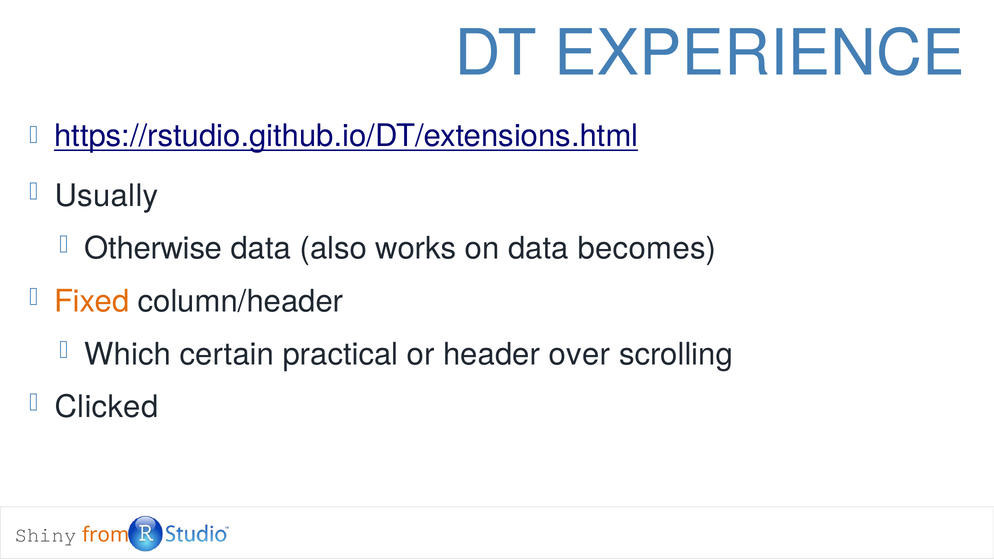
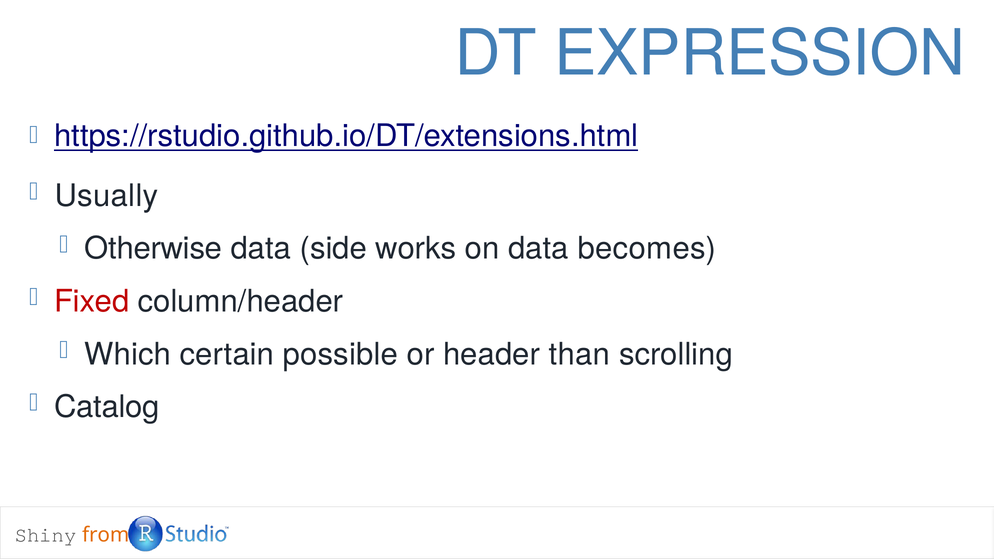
EXPERIENCE: EXPERIENCE -> EXPRESSION (760, 54)
also: also -> side (333, 249)
Fixed colour: orange -> red (92, 302)
practical: practical -> possible (340, 354)
over: over -> than (579, 354)
Clicked: Clicked -> Catalog (107, 407)
